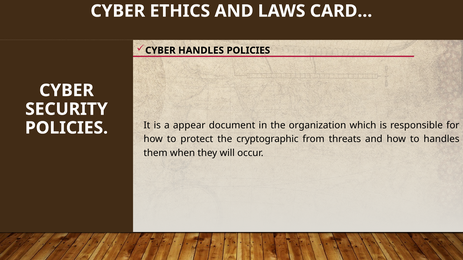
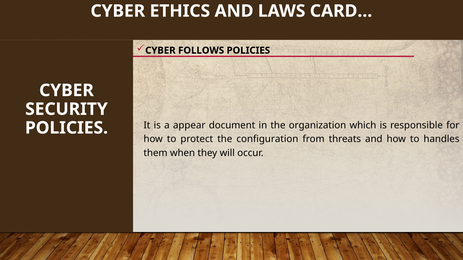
CYBER HANDLES: HANDLES -> FOLLOWS (201, 51)
cryptographic: cryptographic -> configuration (267, 139)
